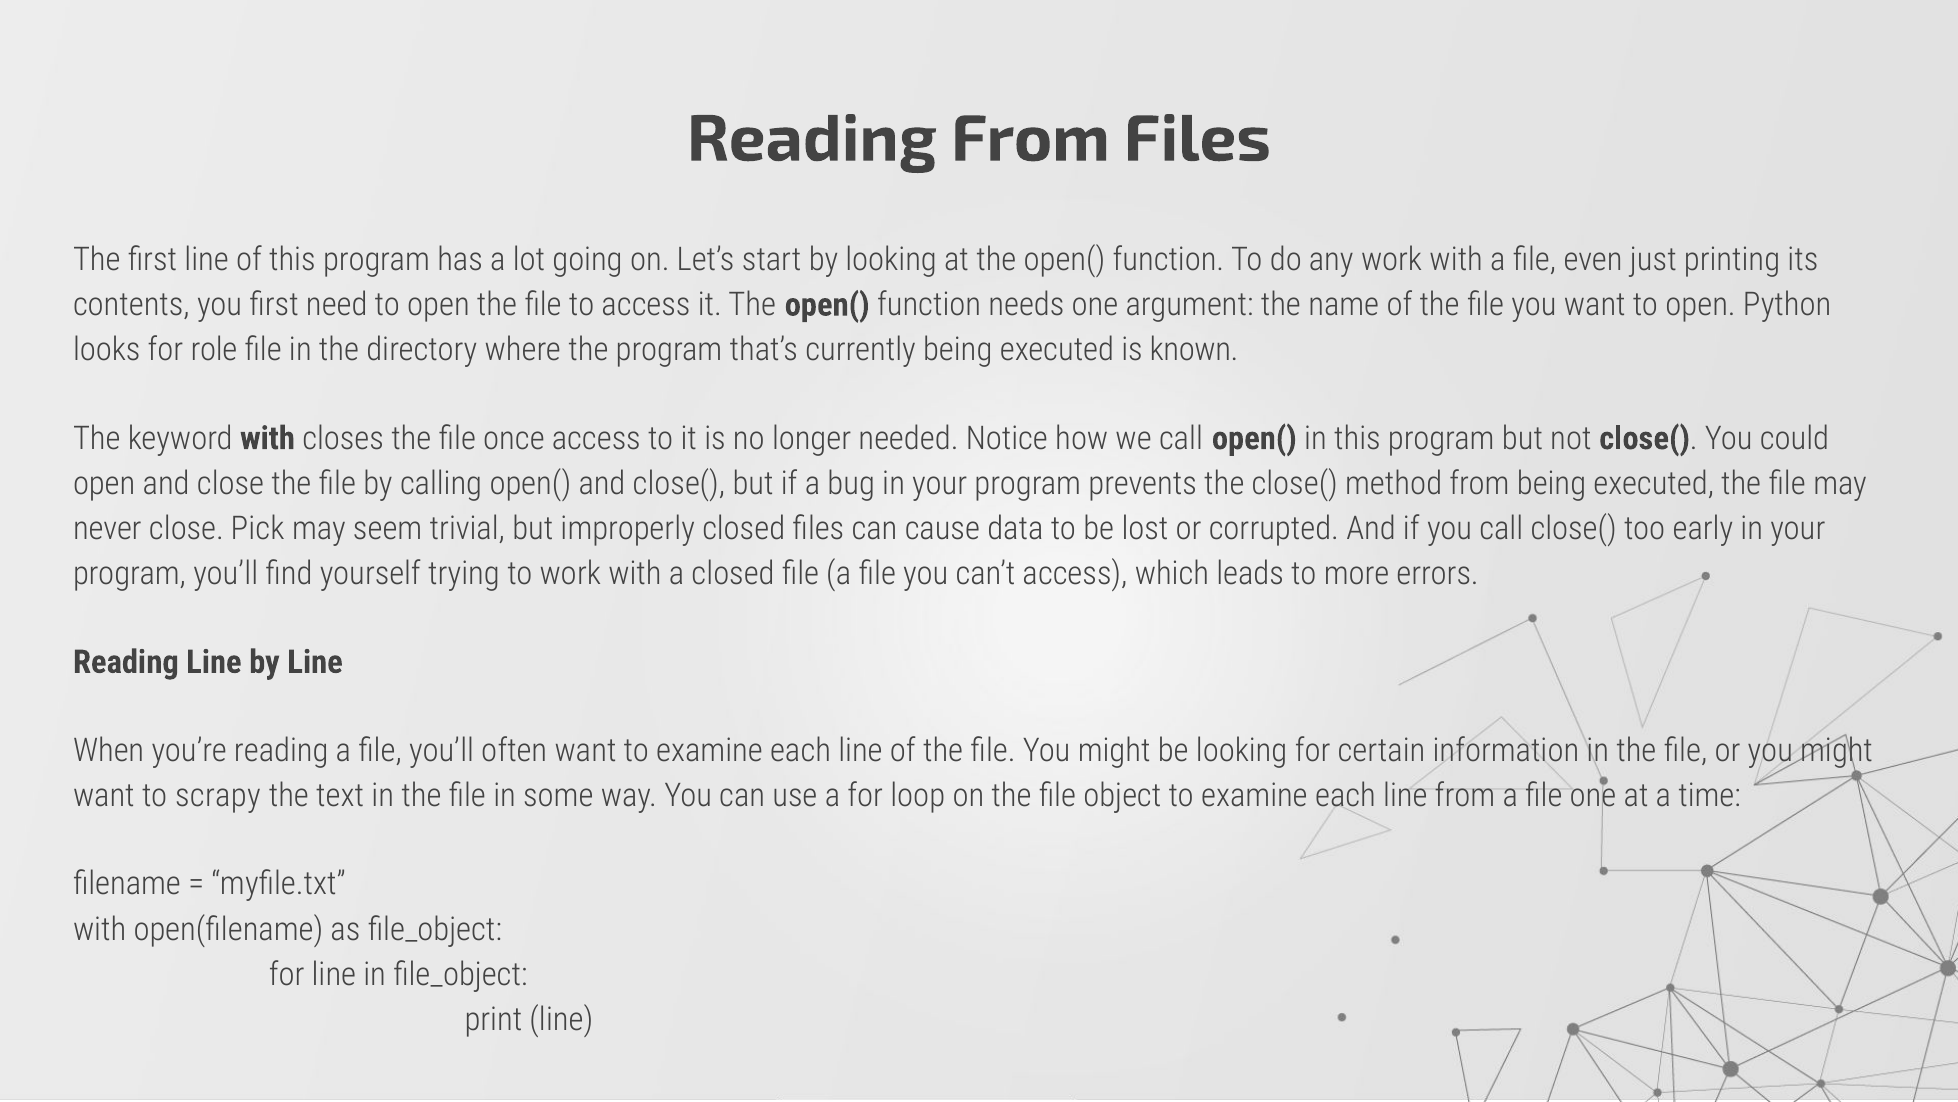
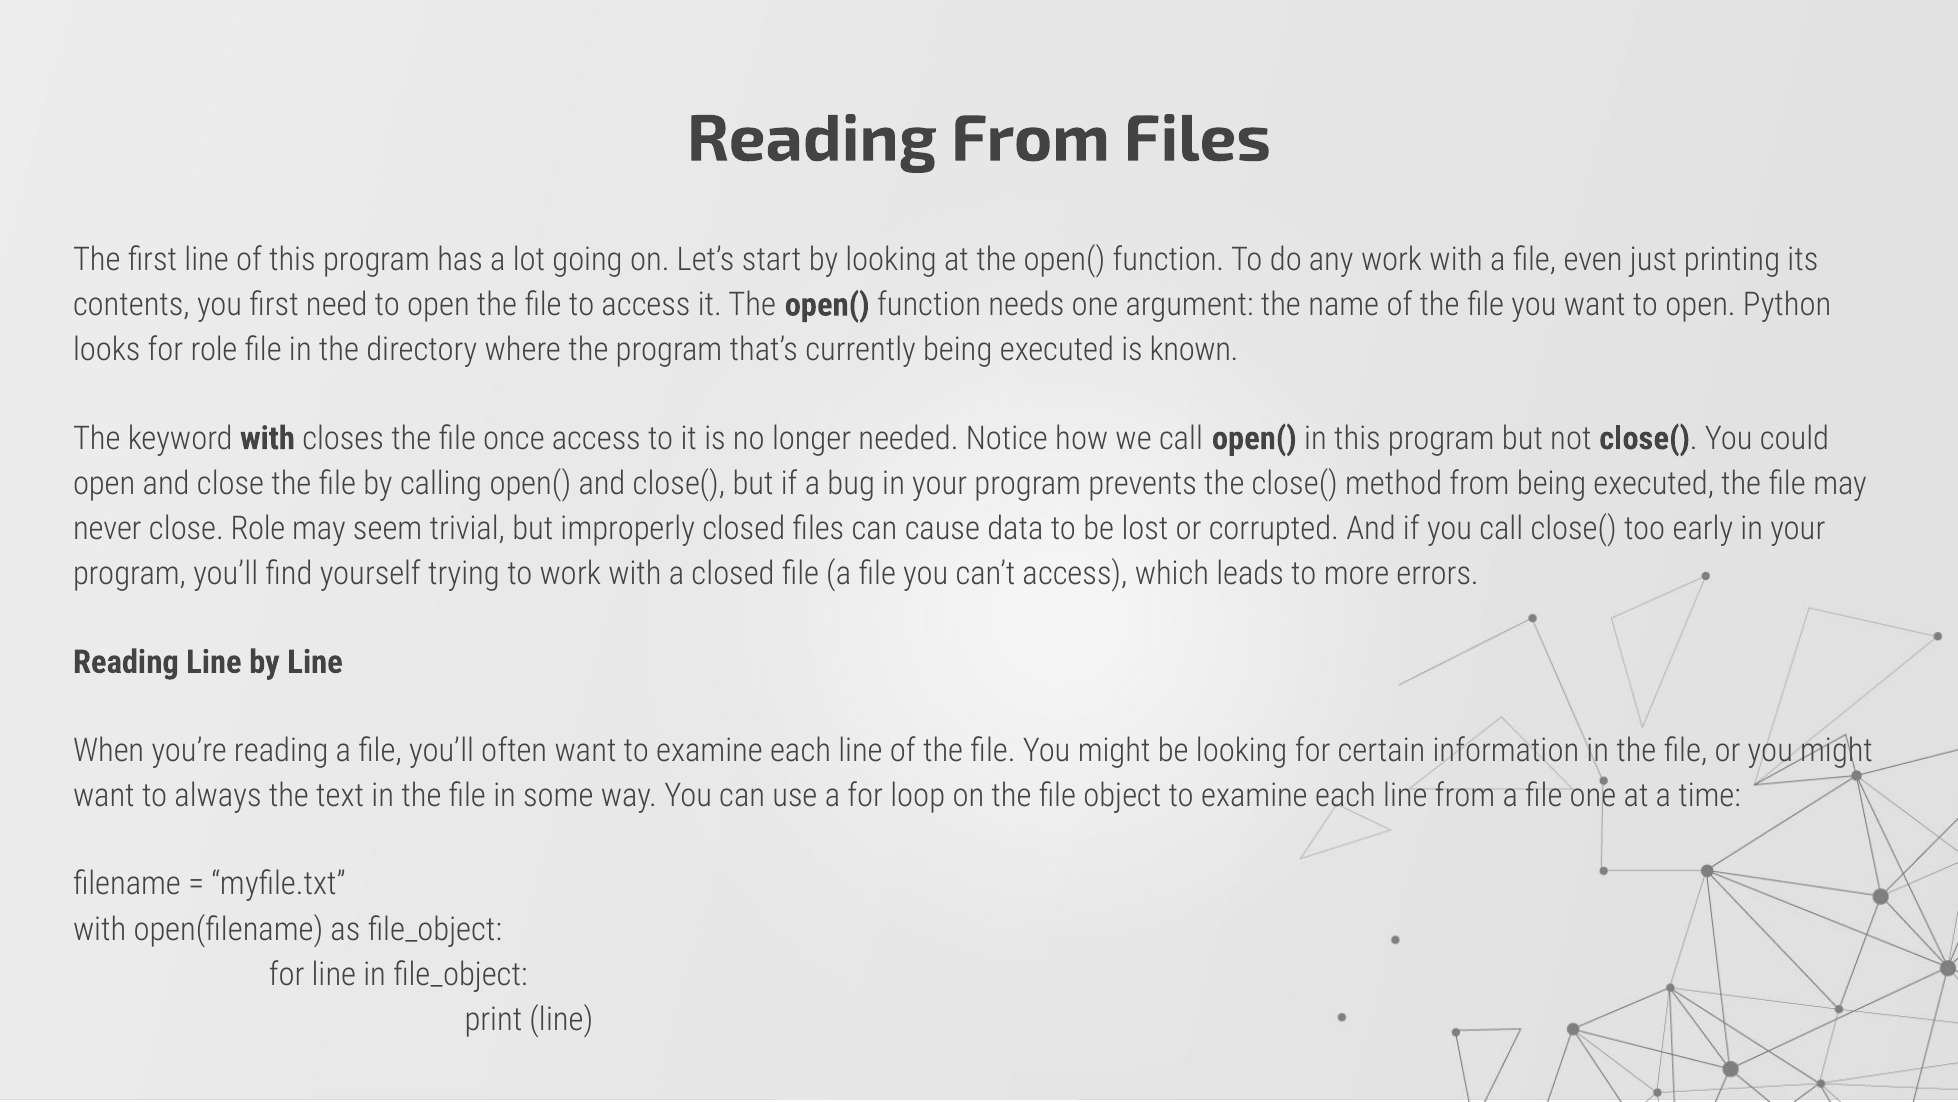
close Pick: Pick -> Role (258, 528)
scrapy: scrapy -> always (218, 795)
